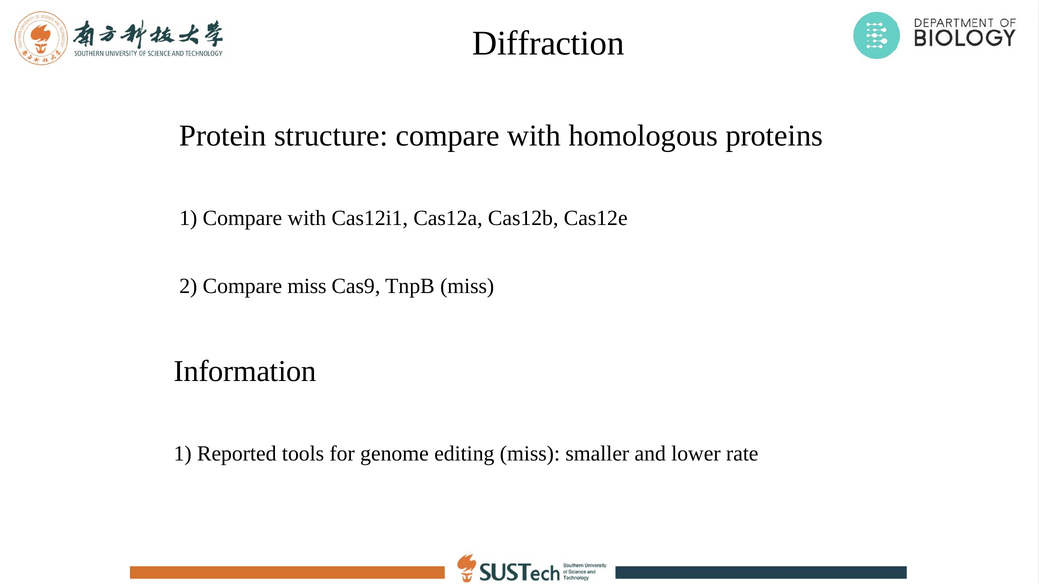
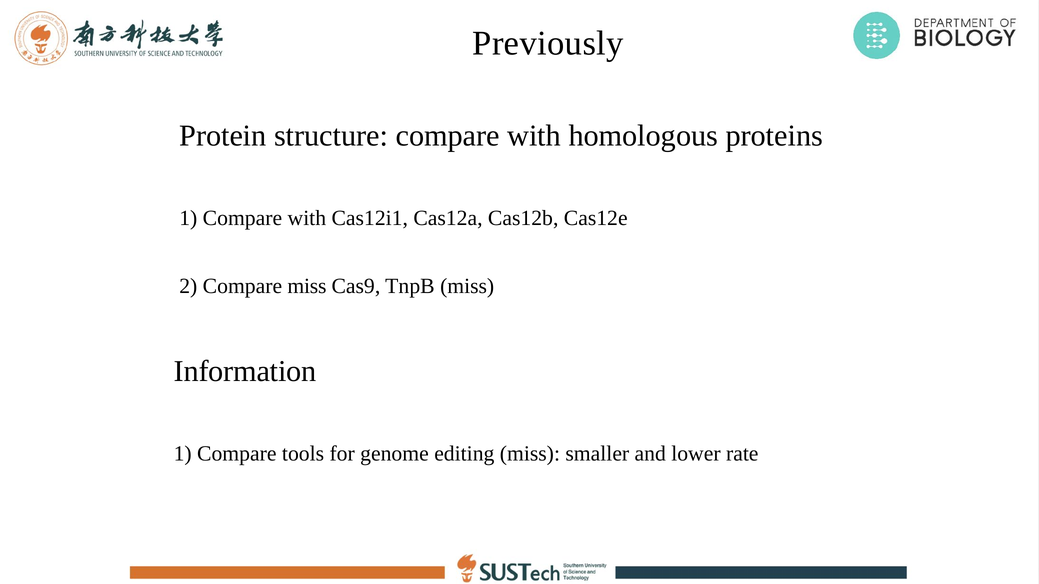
Diffraction: Diffraction -> Previously (548, 43)
Reported: Reported -> Compare (237, 454)
